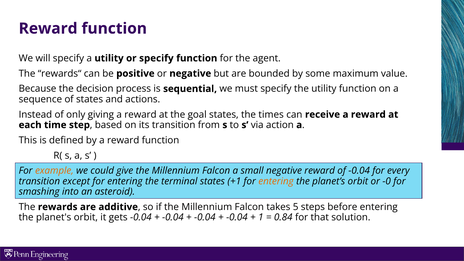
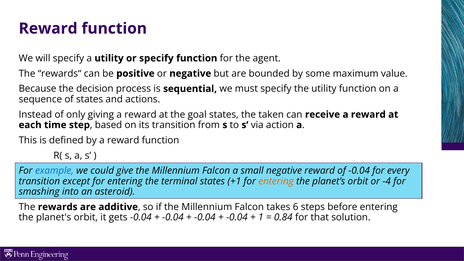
times: times -> taken (271, 114)
example colour: orange -> blue (54, 171)
-0: -0 -> -4 (387, 181)
5: 5 -> 6 (296, 207)
